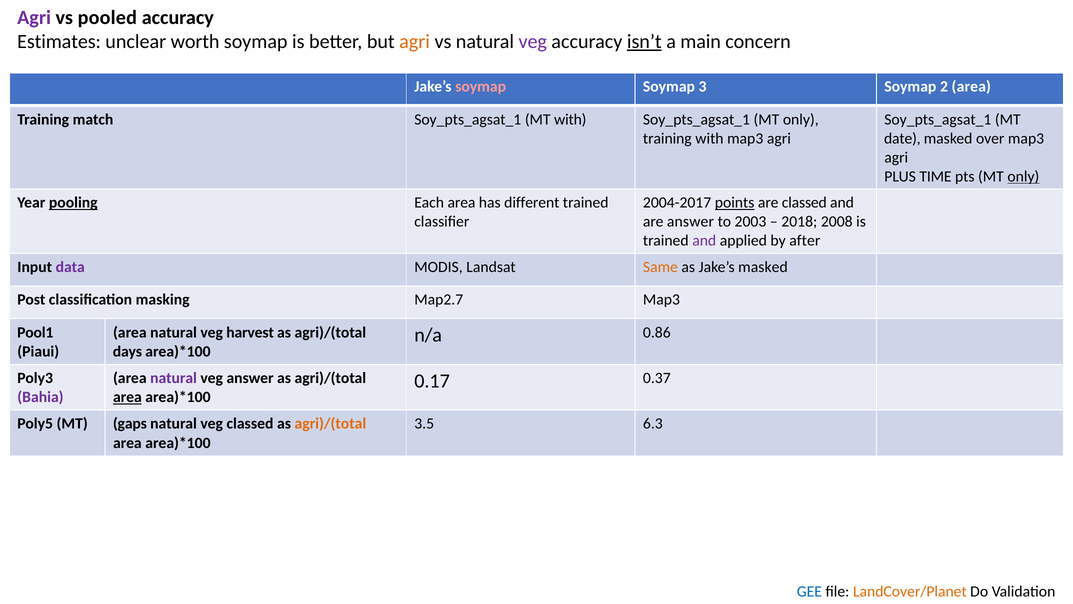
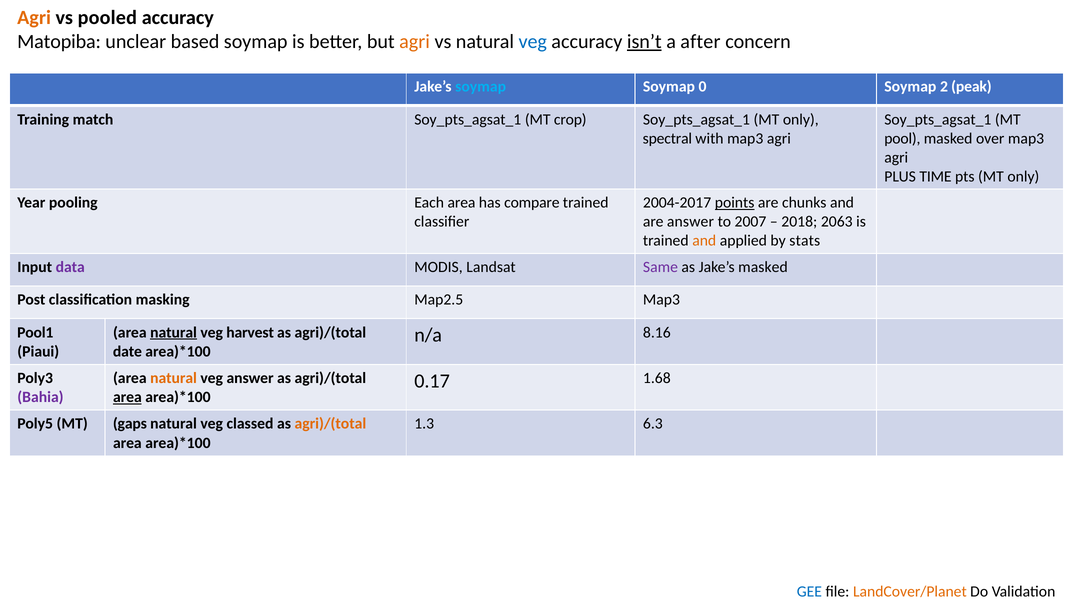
Agri colour: purple -> orange (34, 17)
Estimates: Estimates -> Matopiba (59, 42)
worth: worth -> based (195, 42)
veg colour: purple -> blue (533, 42)
main: main -> after (700, 42)
soymap colour: pink -> light blue (481, 87)
3: 3 -> 0 (703, 87)
2 area: area -> peak (971, 87)
MT with: with -> crop (570, 119)
training: training -> spectral (667, 138)
date: date -> pool (902, 138)
only underline: present -> none (1023, 176)
pooling underline: present -> none (73, 202)
different: different -> compare (532, 202)
are classed: classed -> chunks (804, 202)
2003: 2003 -> 2007 (750, 222)
2008: 2008 -> 2063 (837, 222)
and colour: purple -> orange (704, 241)
after: after -> stats (805, 241)
Same colour: orange -> purple (660, 267)
Map2.7: Map2.7 -> Map2.5 (439, 300)
natural underline: none -> present (174, 332)
0.86: 0.86 -> 8.16 (657, 332)
days: days -> date (127, 351)
natural colour: purple -> orange (174, 378)
0.37: 0.37 -> 1.68 (657, 378)
3.5: 3.5 -> 1.3 (424, 424)
